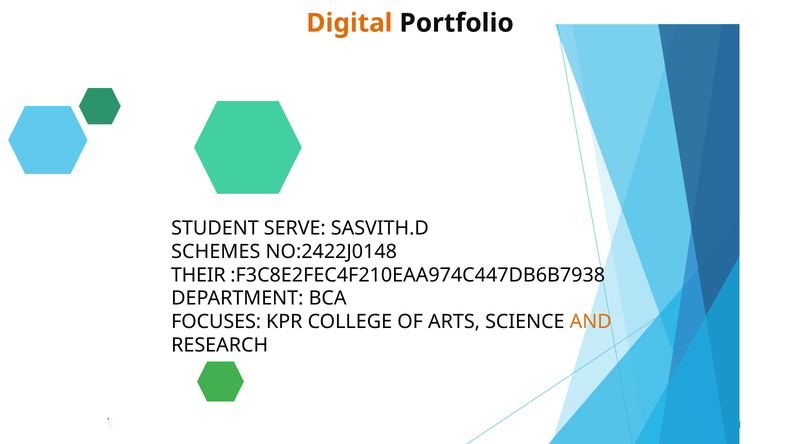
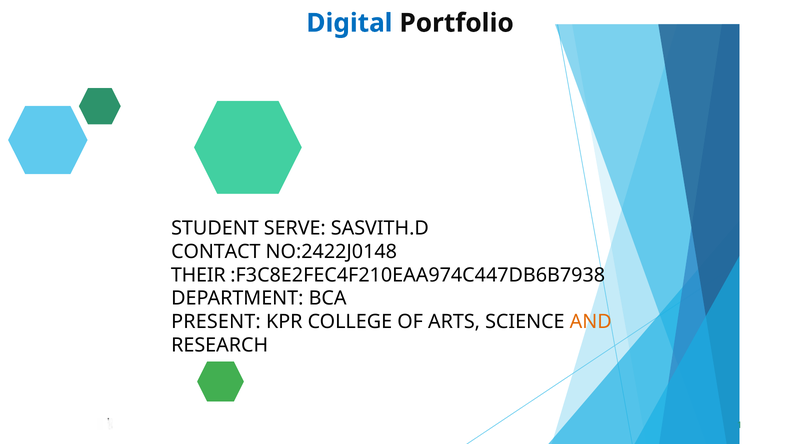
Digital colour: orange -> blue (349, 23)
SCHEMES: SCHEMES -> CONTACT (216, 252)
FOCUSES: FOCUSES -> PRESENT (216, 322)
